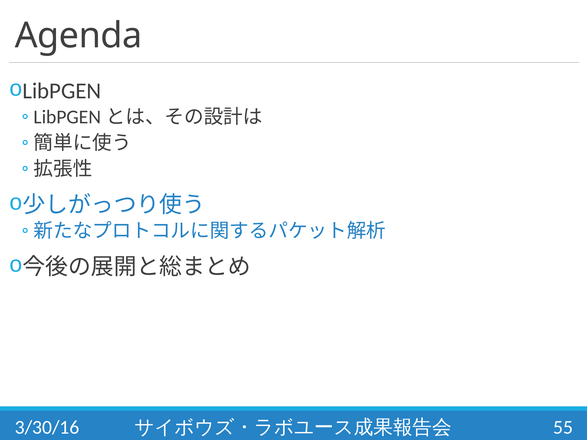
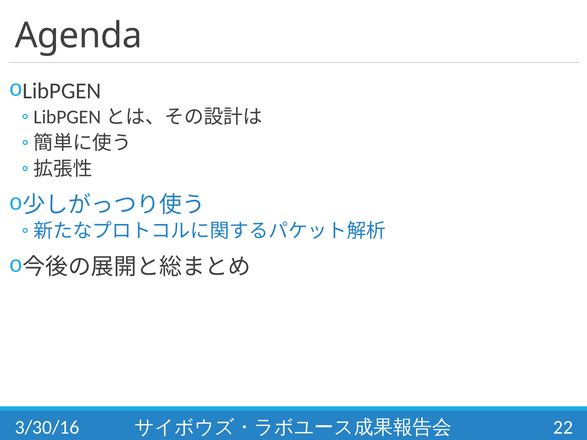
55: 55 -> 22 (563, 428)
